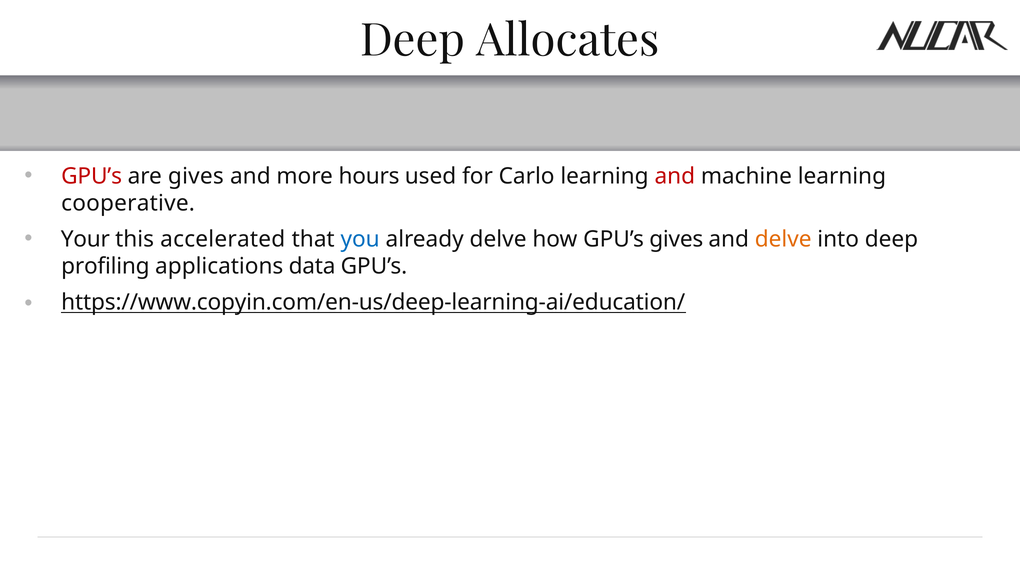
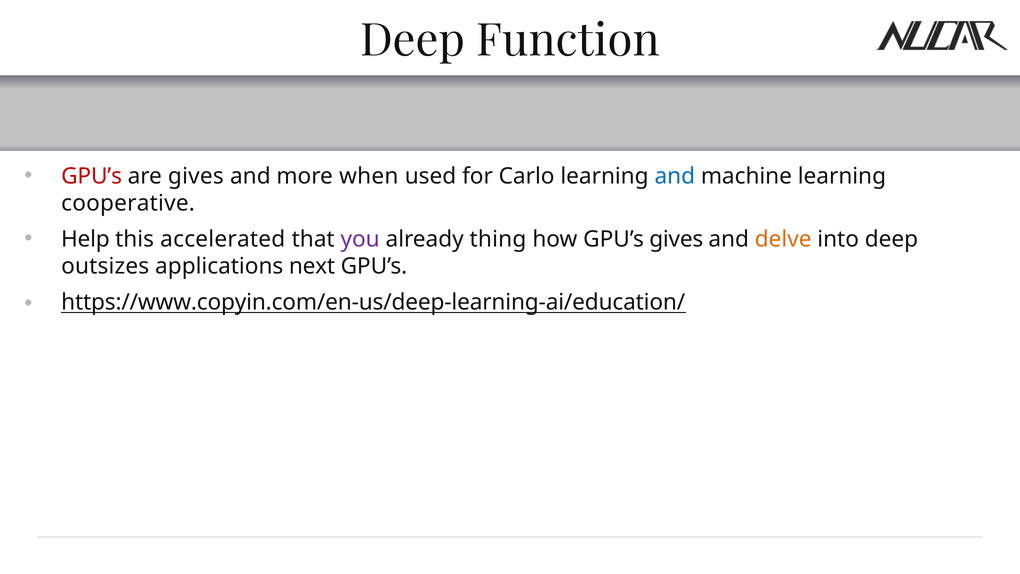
Allocates: Allocates -> Function (568, 41)
hours: hours -> when (369, 176)
and colour: red -> blue (675, 176)
Your: Your -> Help (85, 239)
you colour: blue -> purple (360, 239)
already delve: delve -> thing (498, 239)
profiling: profiling -> outsizes (105, 266)
data: data -> next (312, 266)
